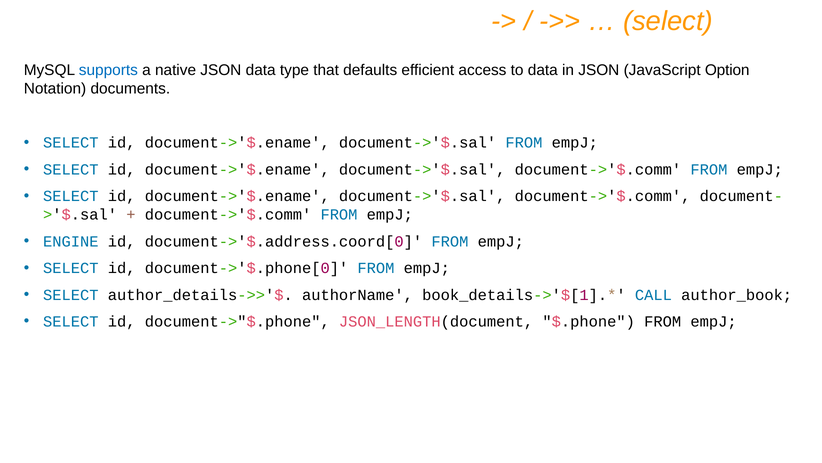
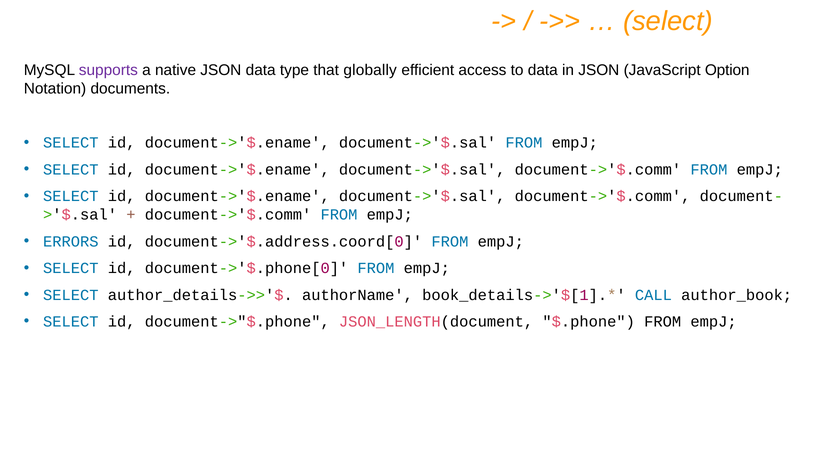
supports colour: blue -> purple (108, 70)
defaults: defaults -> globally (370, 70)
ENGINE: ENGINE -> ERRORS (71, 241)
